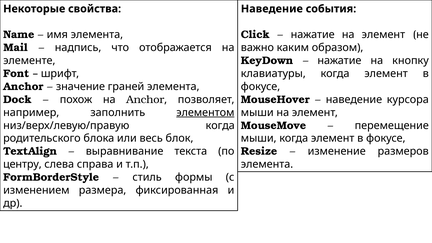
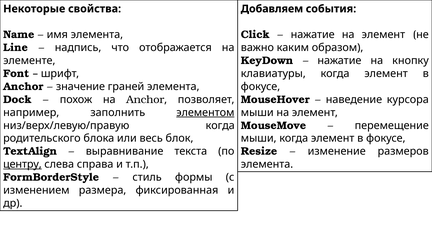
Наведение: Наведение -> Добавляем (272, 9)
Mail: Mail -> Line (16, 48)
центру underline: none -> present (22, 164)
